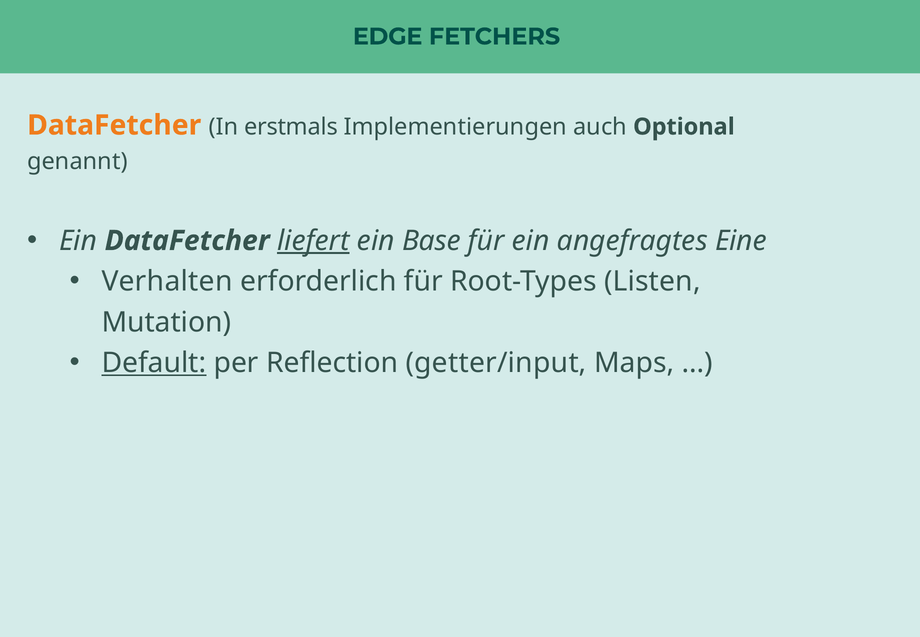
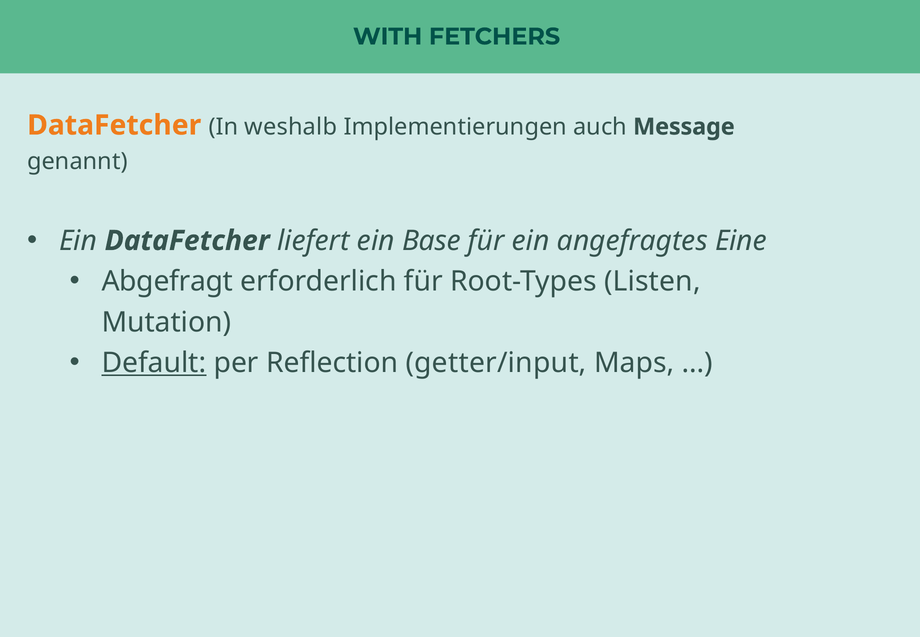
EDGE: EDGE -> WITH (388, 37)
erstmals: erstmals -> weshalb (291, 127)
Optional: Optional -> Message (684, 127)
liefert underline: present -> none (313, 241)
Verhalten: Verhalten -> Abgefragt (167, 281)
